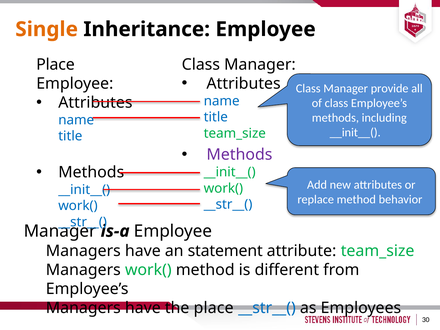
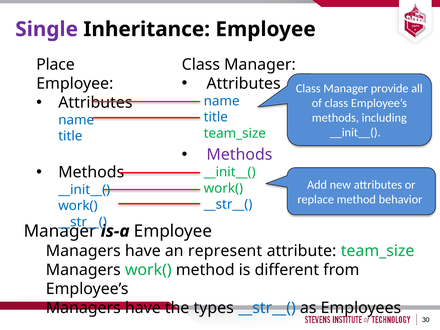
Single colour: orange -> purple (47, 29)
statement: statement -> represent (225, 251)
the place: place -> types (214, 308)
